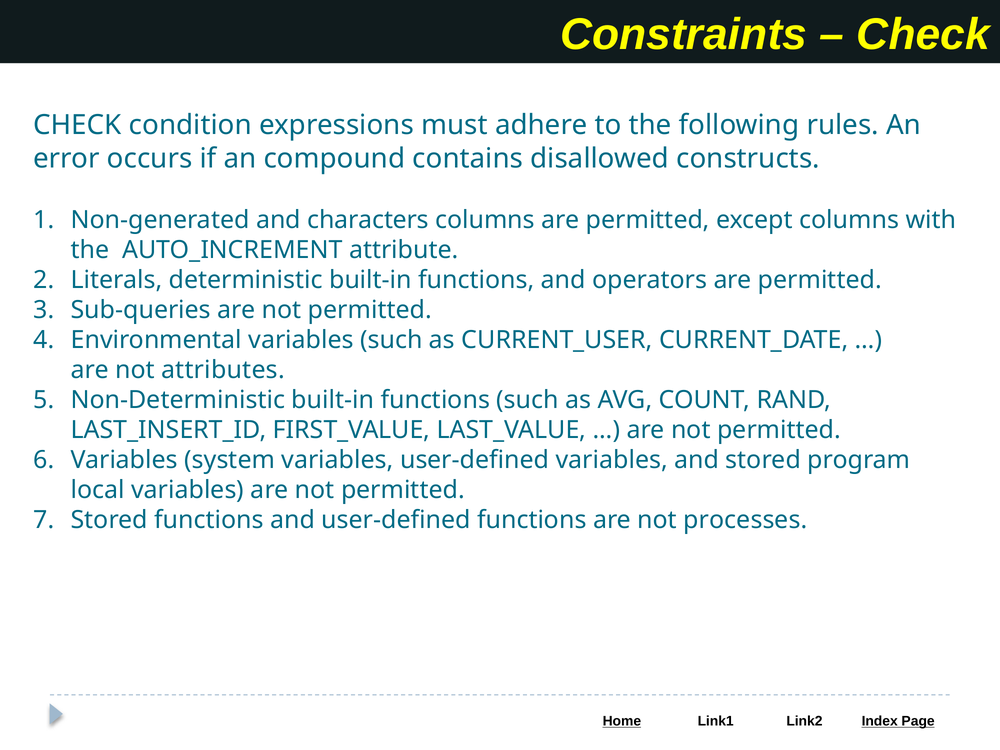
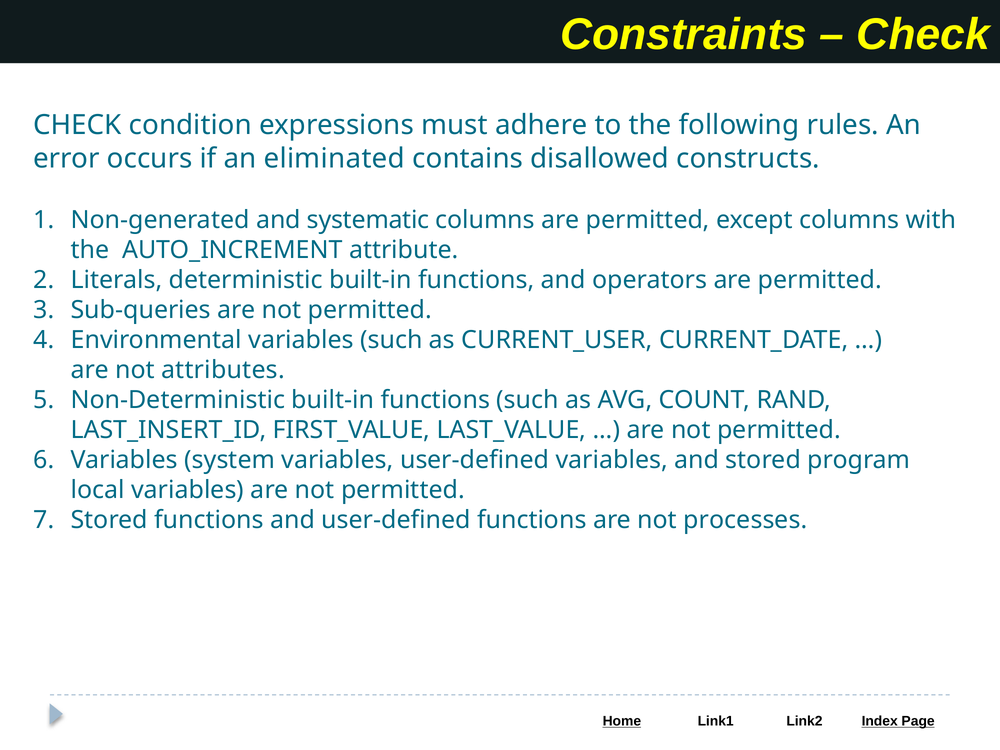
compound: compound -> eliminated (334, 158)
characters: characters -> systematic (368, 220)
